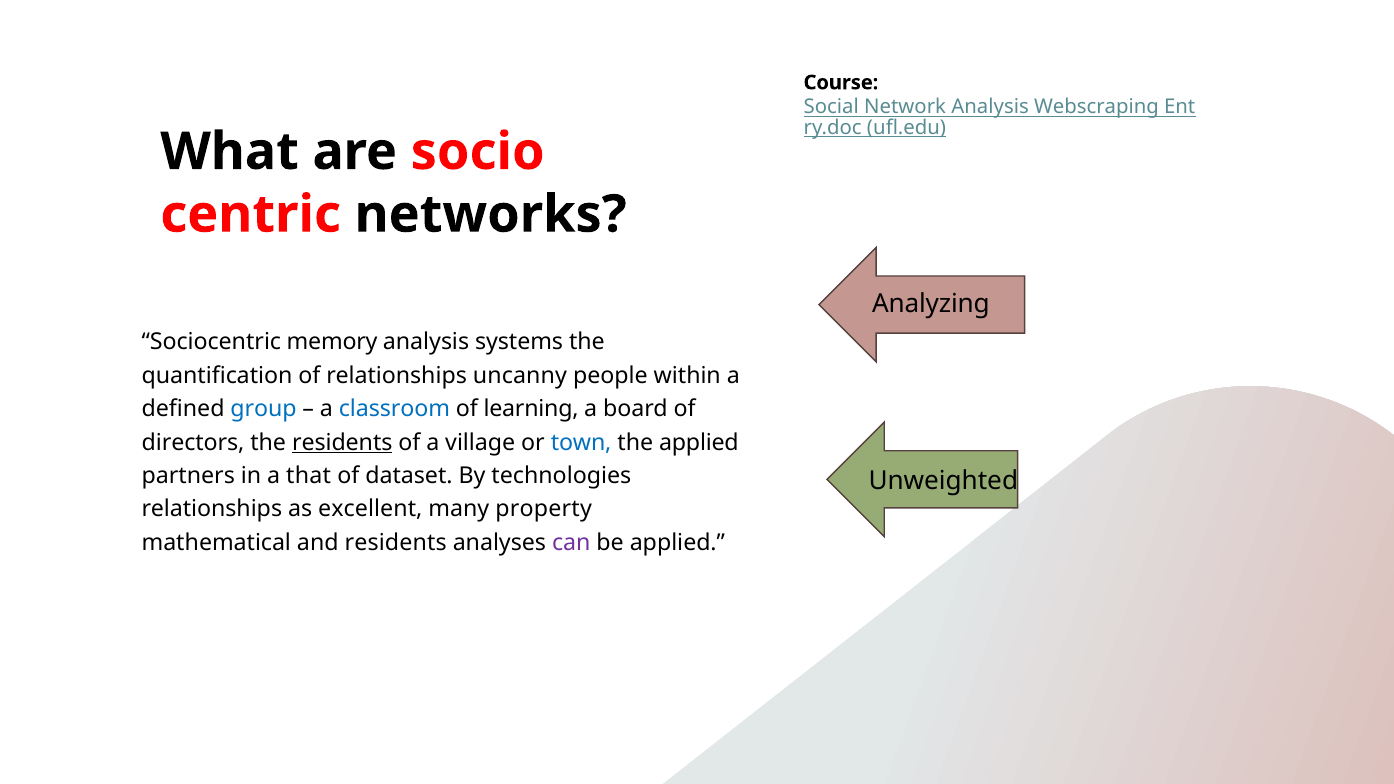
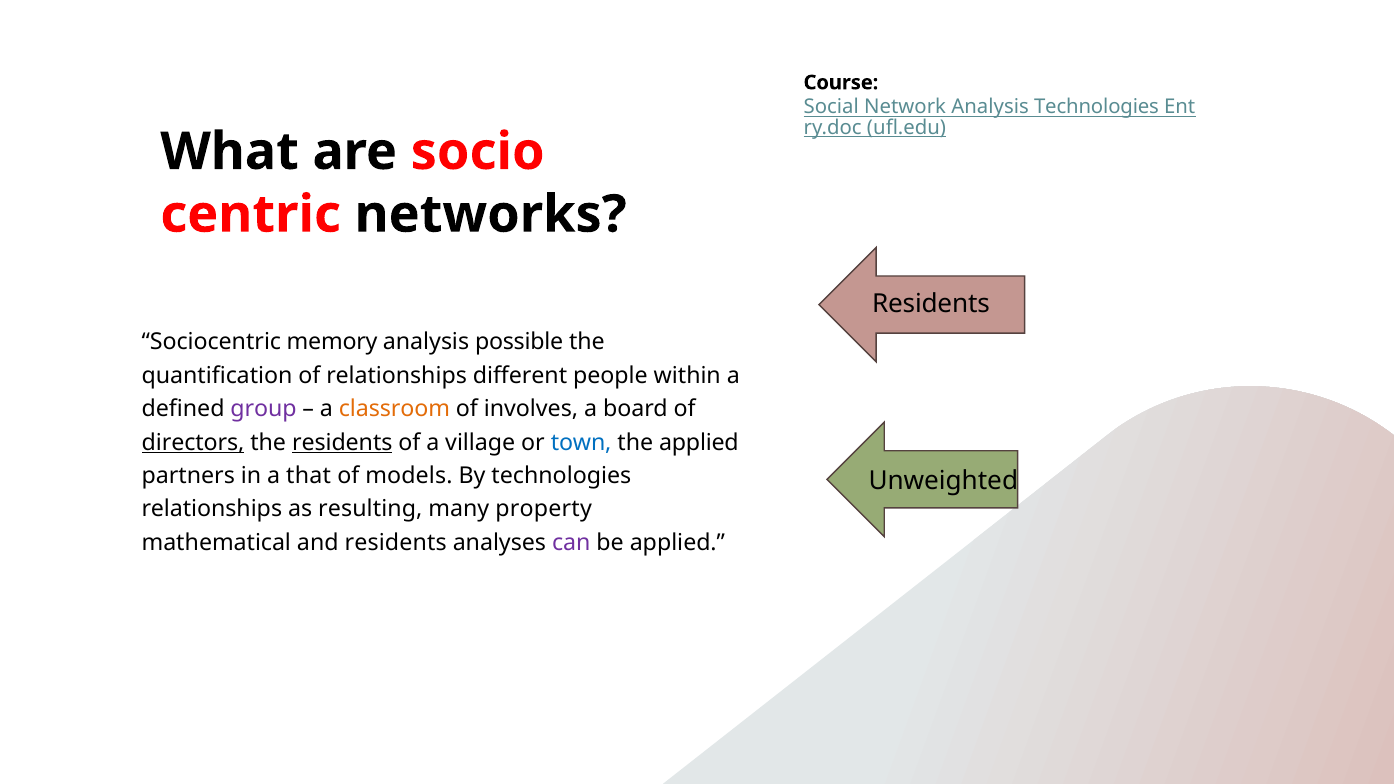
Analysis Webscraping: Webscraping -> Technologies (1096, 107)
Analyzing: Analyzing -> Residents (931, 304)
systems: systems -> possible (519, 342)
uncanny: uncanny -> different (520, 376)
group colour: blue -> purple (264, 409)
classroom colour: blue -> orange (394, 409)
learning: learning -> involves (531, 409)
directors underline: none -> present (193, 443)
dataset: dataset -> models (409, 476)
excellent: excellent -> resulting (370, 509)
